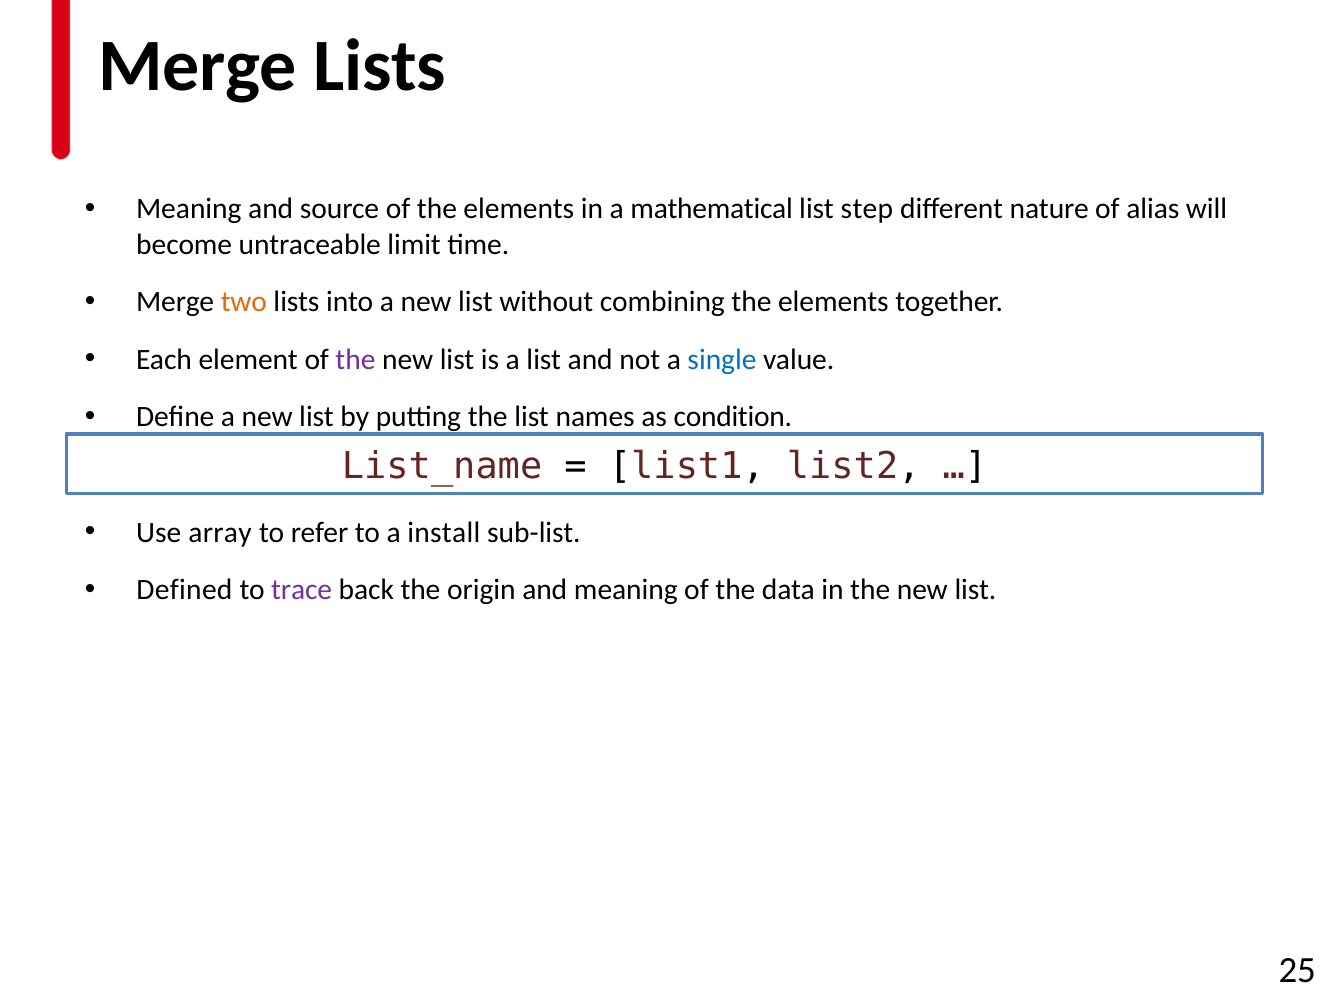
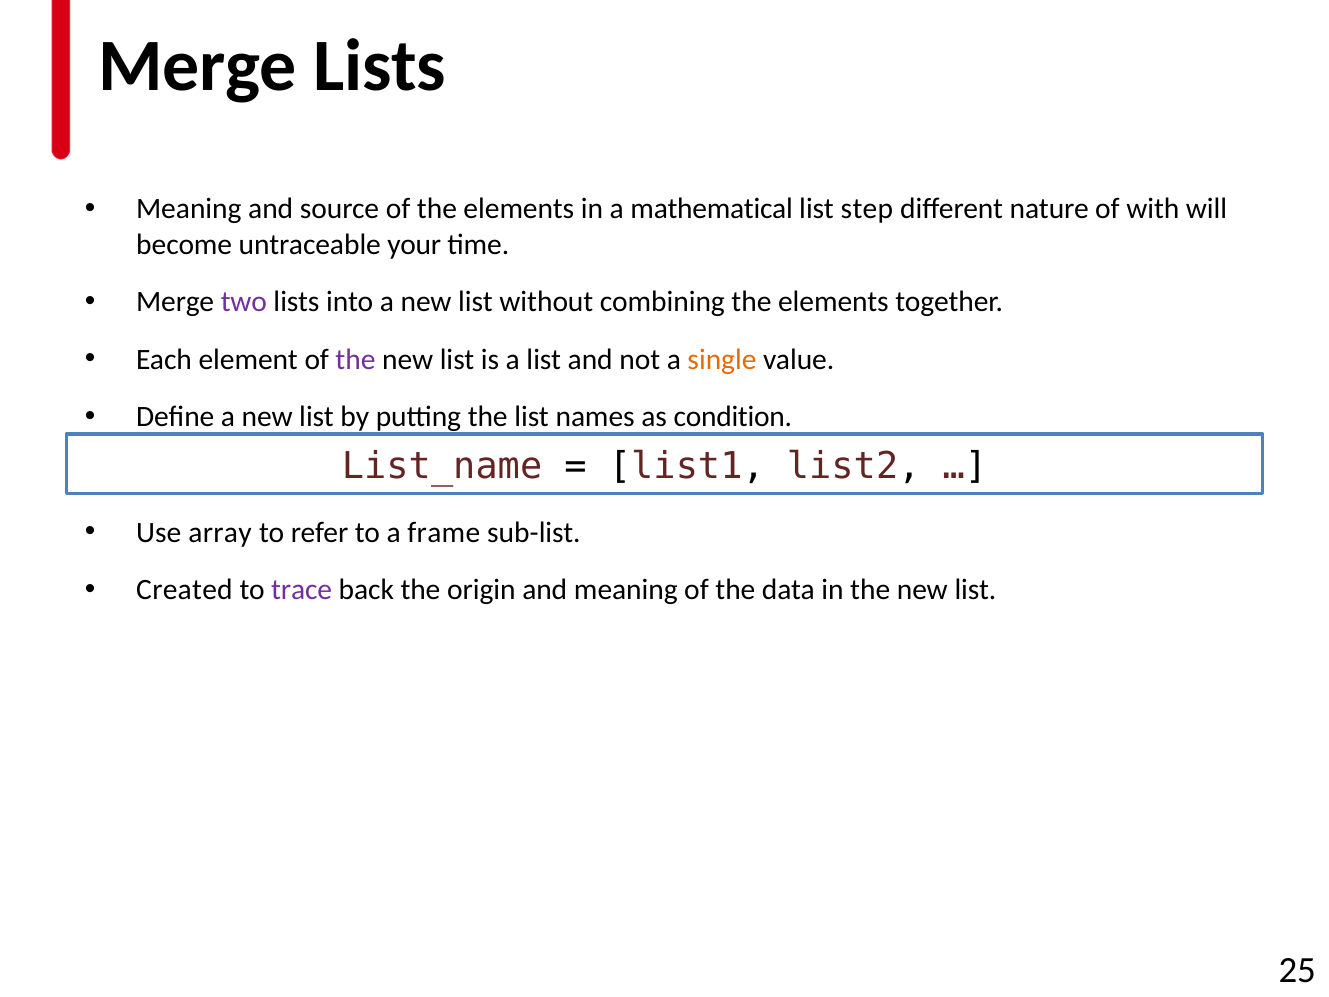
alias: alias -> with (1153, 209)
limit: limit -> your (414, 244)
two colour: orange -> purple (244, 302)
single colour: blue -> orange (722, 360)
install: install -> frame (444, 532)
Defined: Defined -> Created (184, 590)
